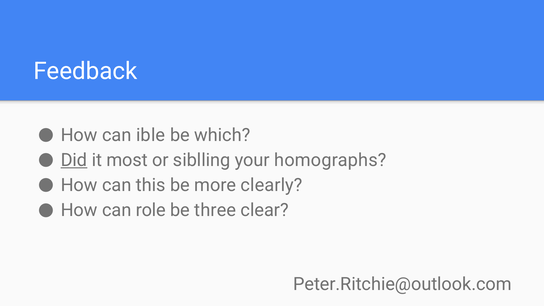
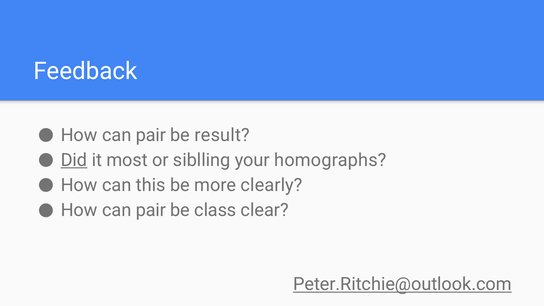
ible: ible -> pair (151, 135)
which: which -> result (222, 135)
role: role -> pair (151, 210)
three: three -> class (215, 210)
Peter.Ritchie@outlook.com underline: none -> present (402, 284)
